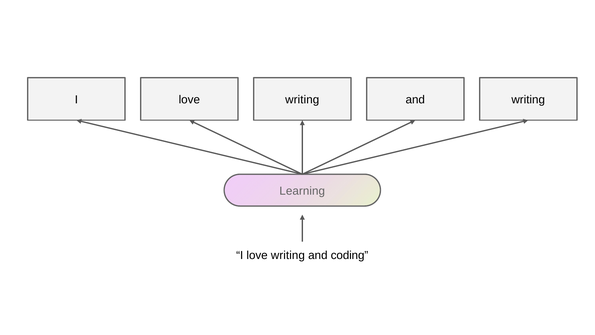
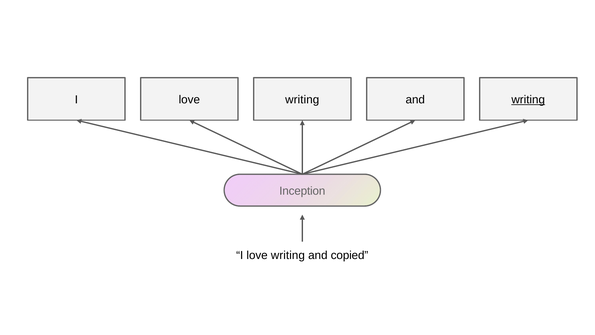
writing underline: none -> present (528, 100)
Learning: Learning -> Inception (302, 191)
coding: coding -> copied (350, 255)
